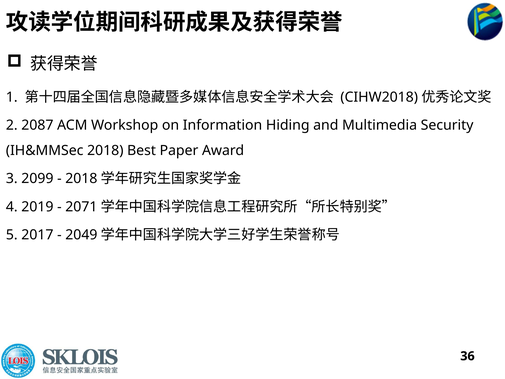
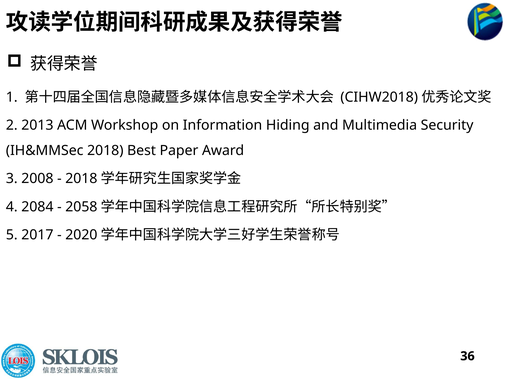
2087: 2087 -> 2013 (37, 125)
2099: 2099 -> 2008 (37, 179)
2019: 2019 -> 2084 (37, 207)
2071: 2071 -> 2058 (81, 207)
2049: 2049 -> 2020 (81, 235)
